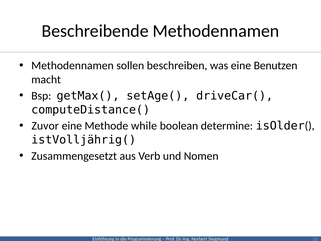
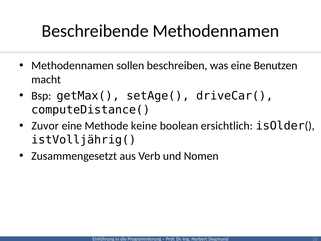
while: while -> keine (144, 126)
determine: determine -> ersichtlich (227, 126)
